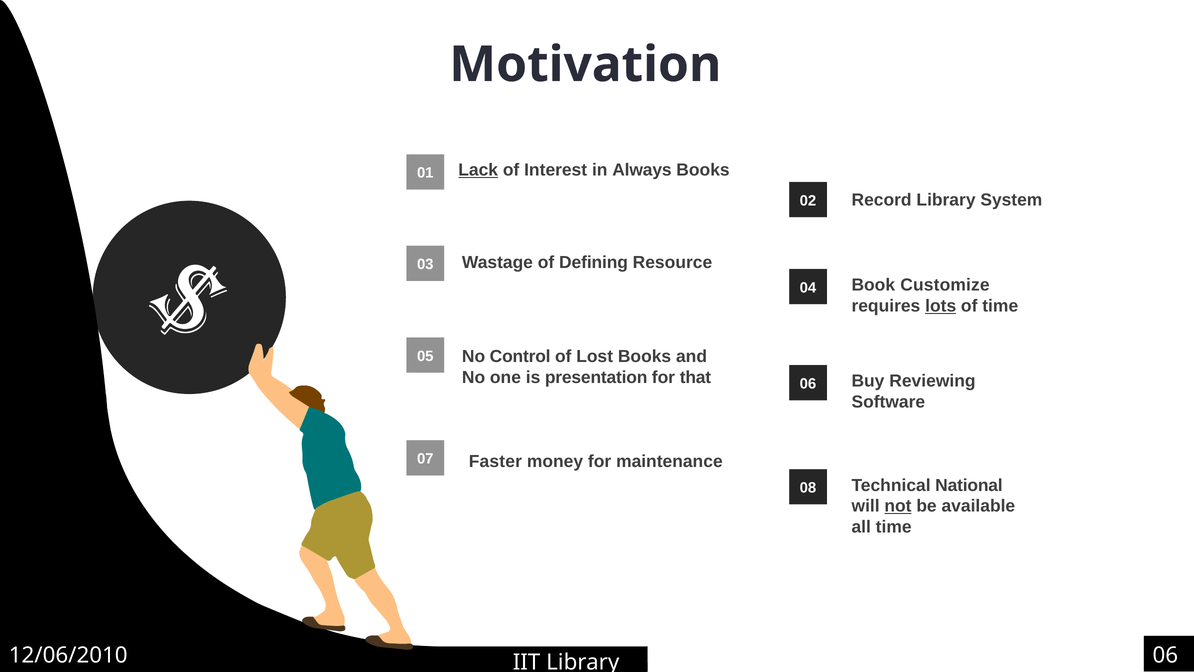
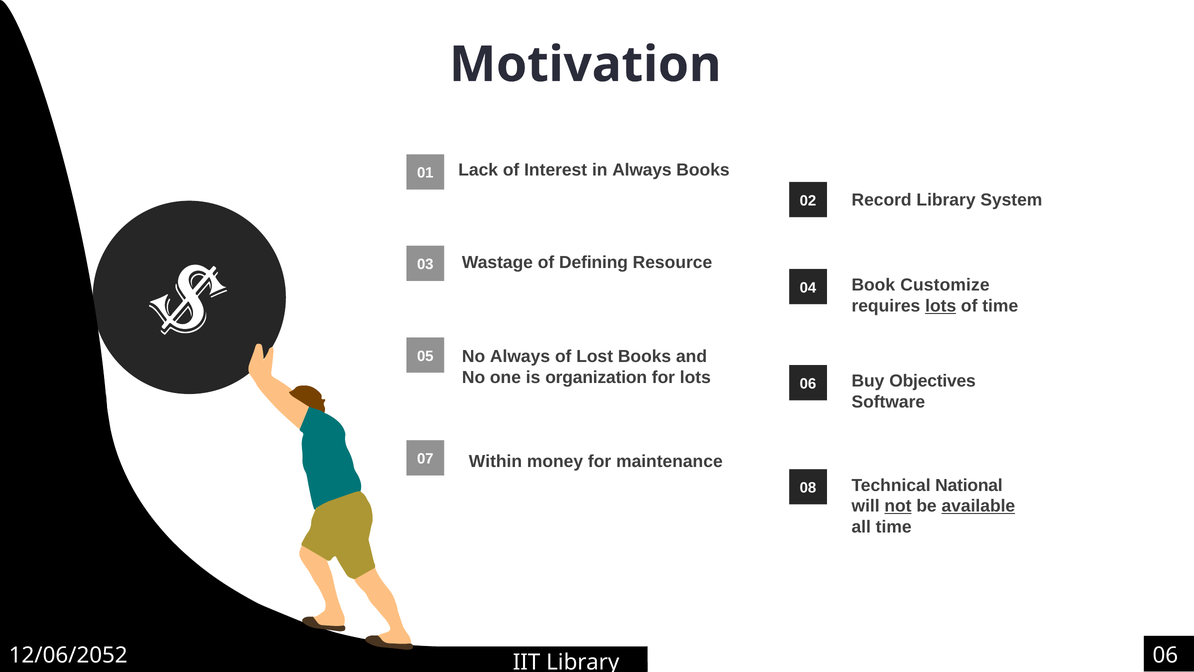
Lack underline: present -> none (478, 170)
No Control: Control -> Always (520, 356)
presentation: presentation -> organization (596, 377)
for that: that -> lots (695, 377)
Reviewing: Reviewing -> Objectives (933, 381)
Faster: Faster -> Within (495, 461)
available underline: none -> present (978, 506)
12/06/2010: 12/06/2010 -> 12/06/2052 (68, 655)
